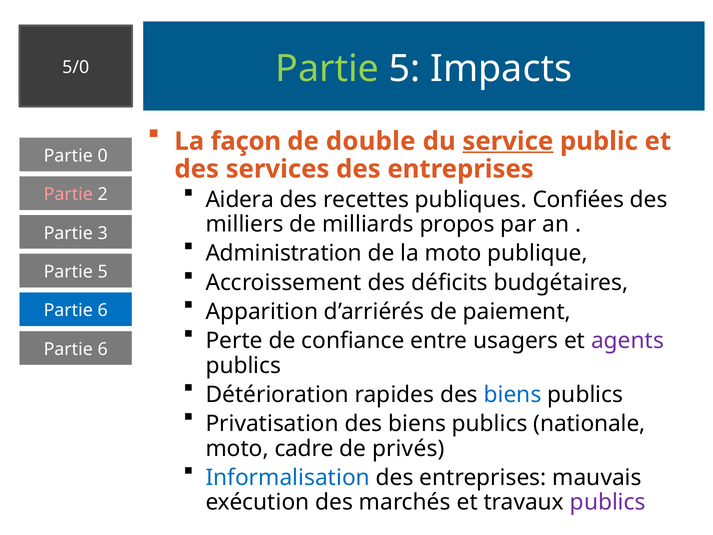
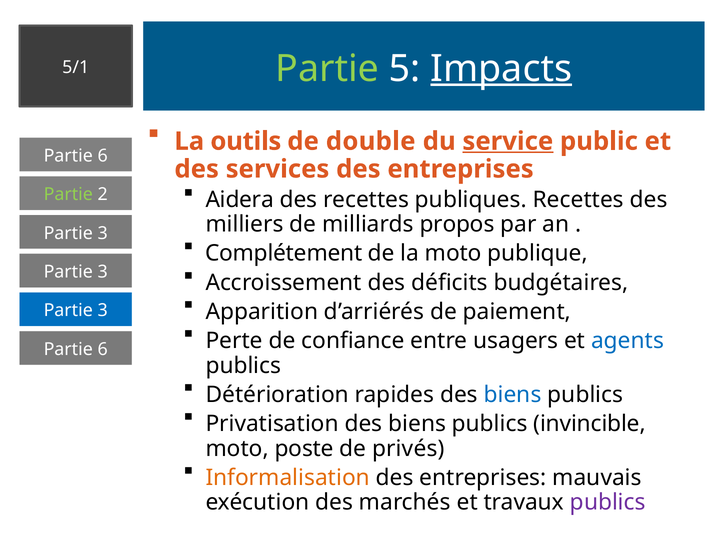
Impacts underline: none -> present (501, 69)
5/0: 5/0 -> 5/1 (76, 67)
façon: façon -> outils (246, 141)
0: 0 -> 6 (103, 156)
publiques Confiées: Confiées -> Recettes (578, 199)
Partie colour: pink -> light green (68, 194)
Administration: Administration -> Complétement (284, 253)
5: 5 -> 3 (103, 272)
6: 6 -> 3 (103, 310)
agents colour: purple -> blue (628, 341)
nationale: nationale -> invincible (590, 424)
cadre: cadre -> poste (304, 448)
Informalisation colour: blue -> orange (288, 478)
